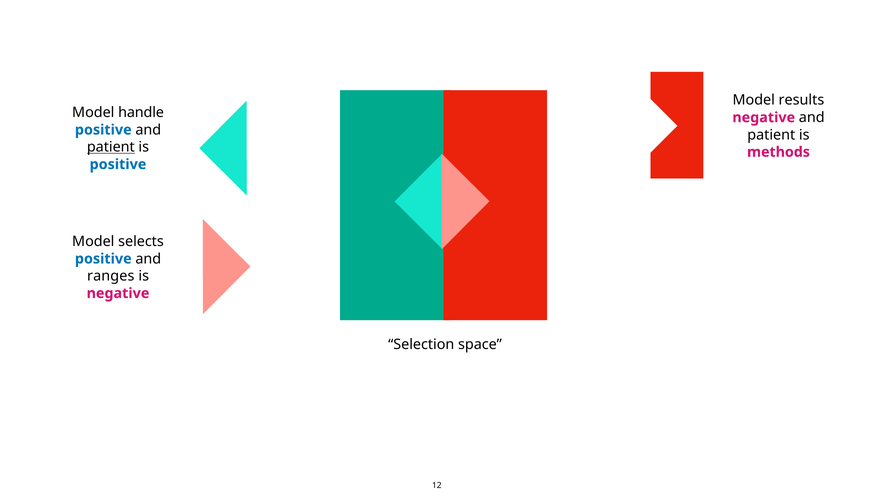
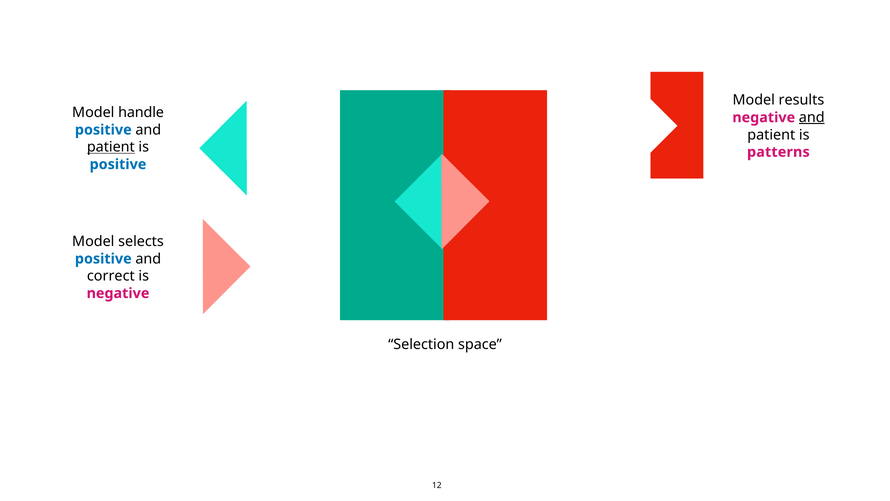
and underline: none -> present (812, 117)
methods: methods -> patterns (778, 152)
ranges: ranges -> correct (111, 276)
